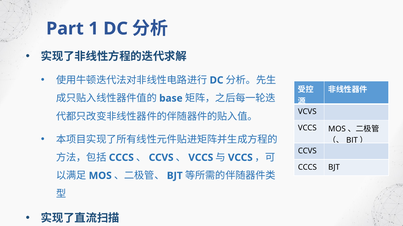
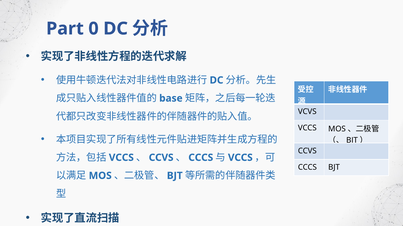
1: 1 -> 0 (94, 29)
CCCS: CCCS -> VCCS (121, 158)
VCCS: VCCS -> CCCS (201, 158)
